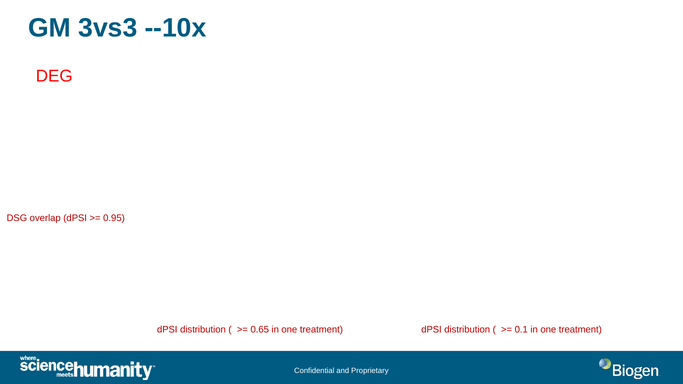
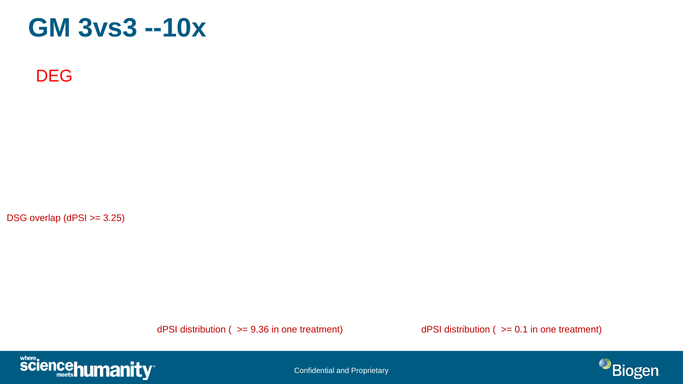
0.95: 0.95 -> 3.25 (114, 218)
0.65: 0.65 -> 9.36 (260, 330)
